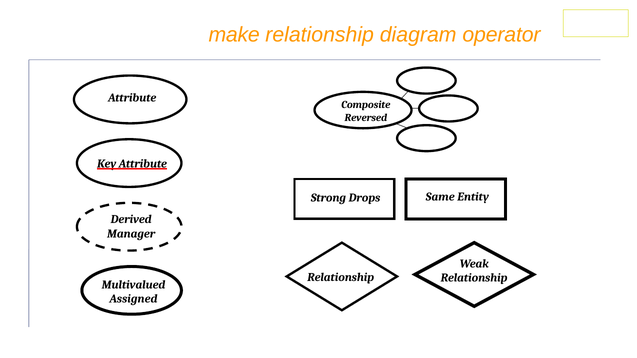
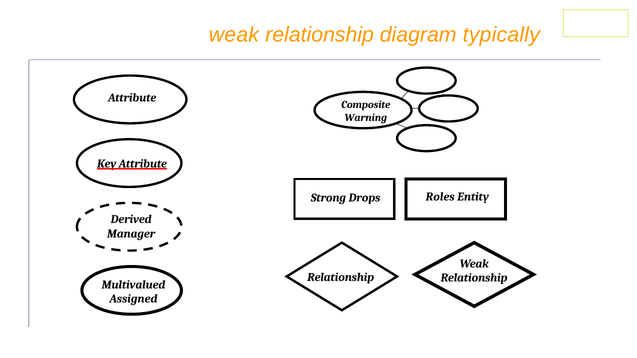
make: make -> weak (234, 35)
operator: operator -> typically (501, 35)
Reversed: Reversed -> Warning (366, 118)
Same: Same -> Roles (440, 197)
